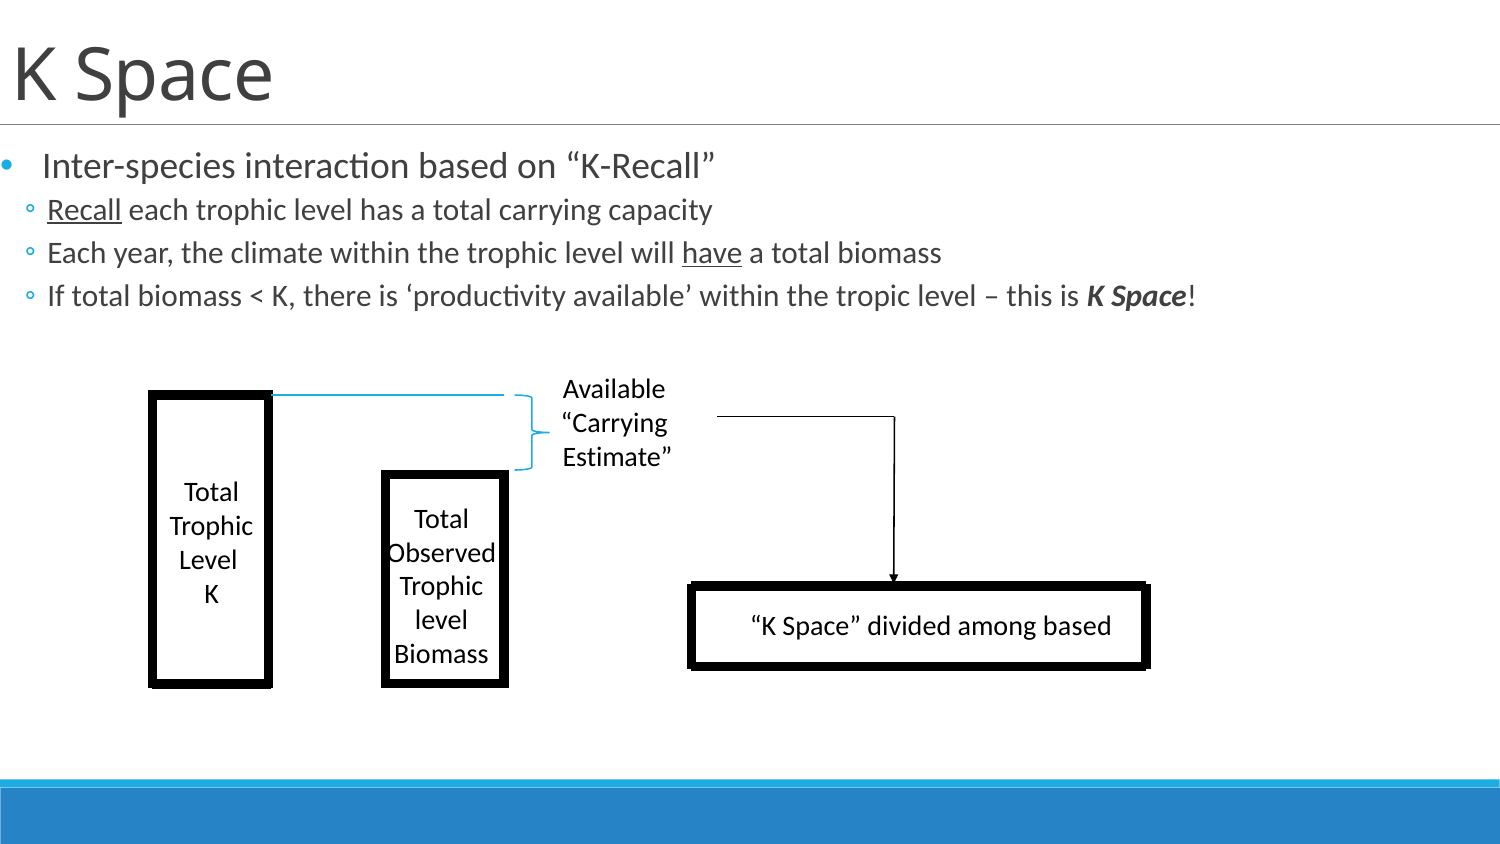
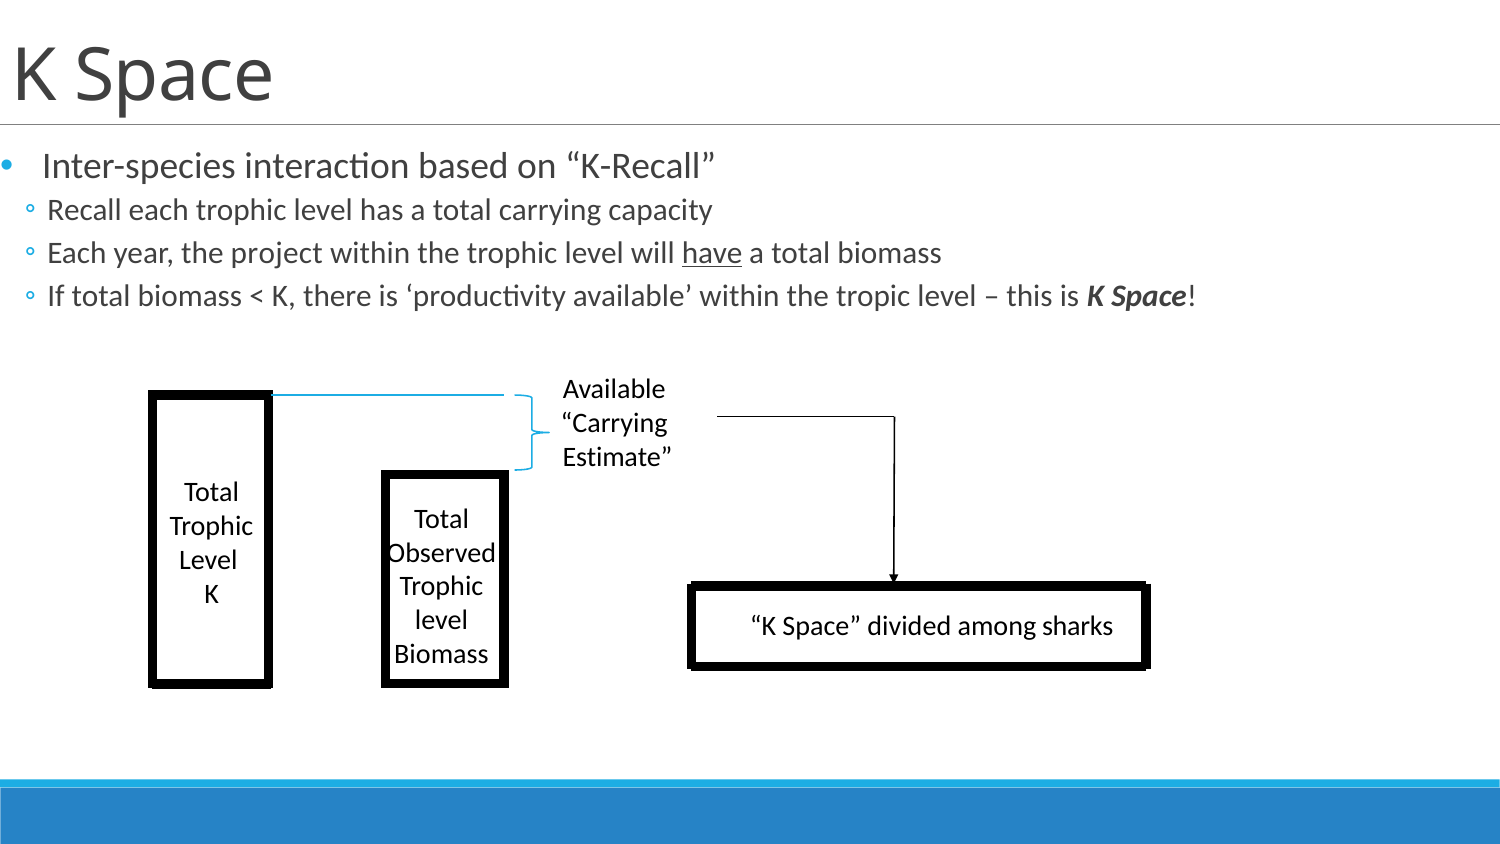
Recall underline: present -> none (84, 210)
climate: climate -> project (277, 253)
among based: based -> sharks (1078, 626)
